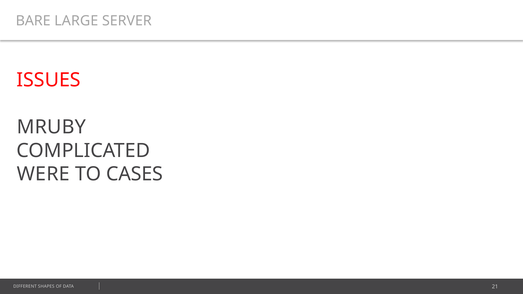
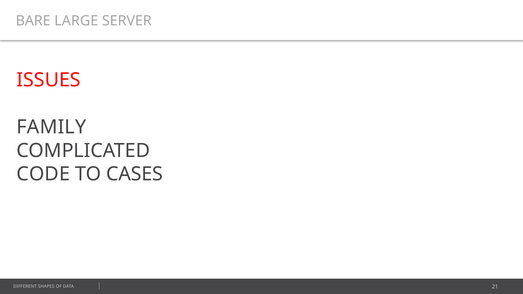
MRUBY: MRUBY -> FAMILY (51, 127)
WERE: WERE -> CODE (43, 174)
